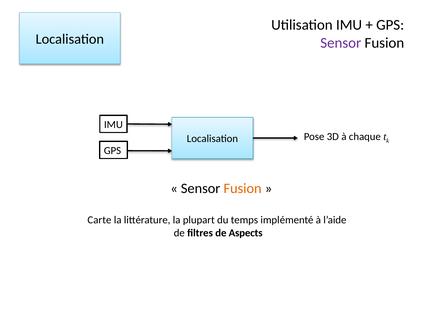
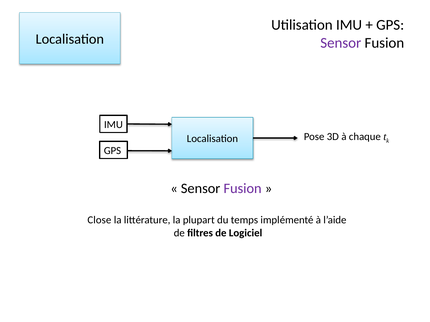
Fusion colour: orange -> purple (243, 189)
Carte: Carte -> Close (99, 220)
Aspects: Aspects -> Logiciel (246, 233)
